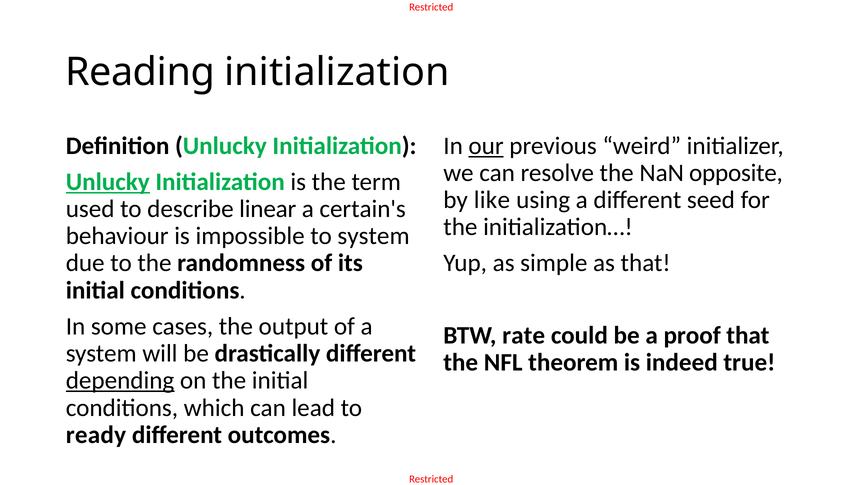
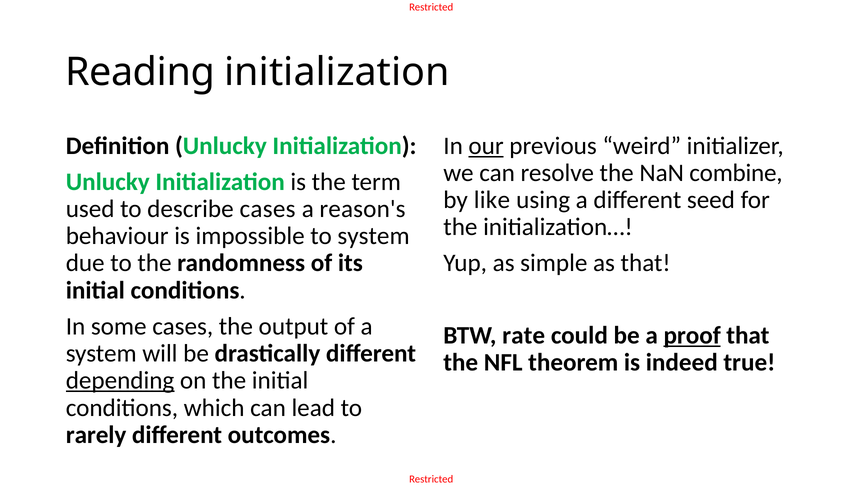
opposite: opposite -> combine (736, 173)
Unlucky underline: present -> none (108, 182)
describe linear: linear -> cases (268, 209)
certain's: certain's -> reason's (362, 209)
proof underline: none -> present (692, 336)
ready: ready -> rarely (96, 435)
